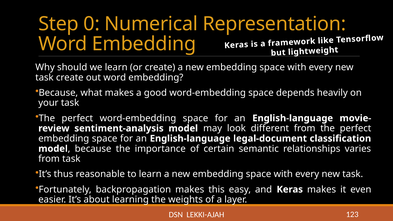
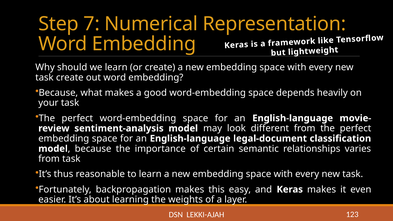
0: 0 -> 7 (92, 24)
